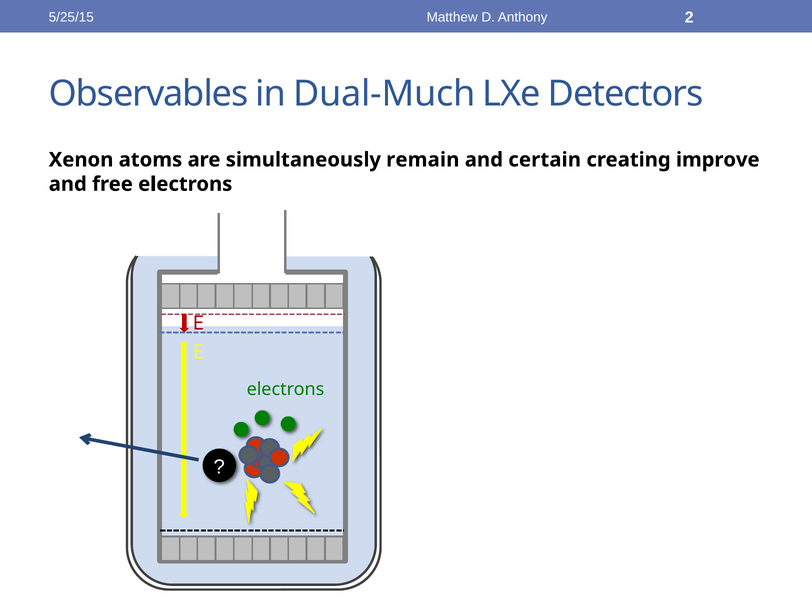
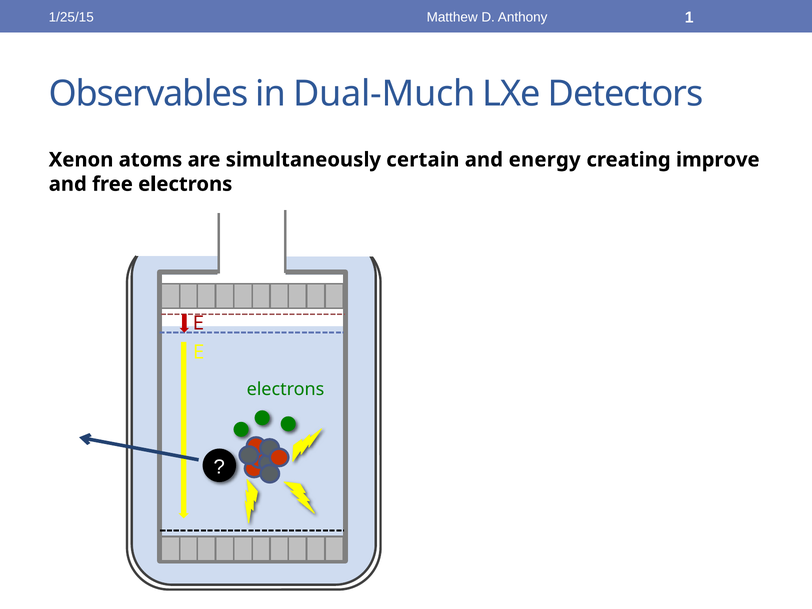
5/25/15: 5/25/15 -> 1/25/15 (71, 17)
2: 2 -> 1 (689, 17)
remain: remain -> certain (423, 160)
certain: certain -> energy (545, 160)
